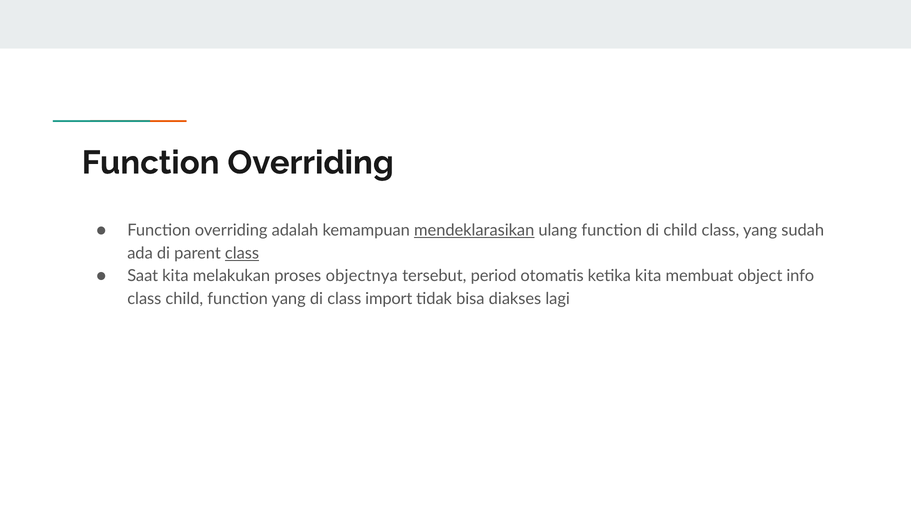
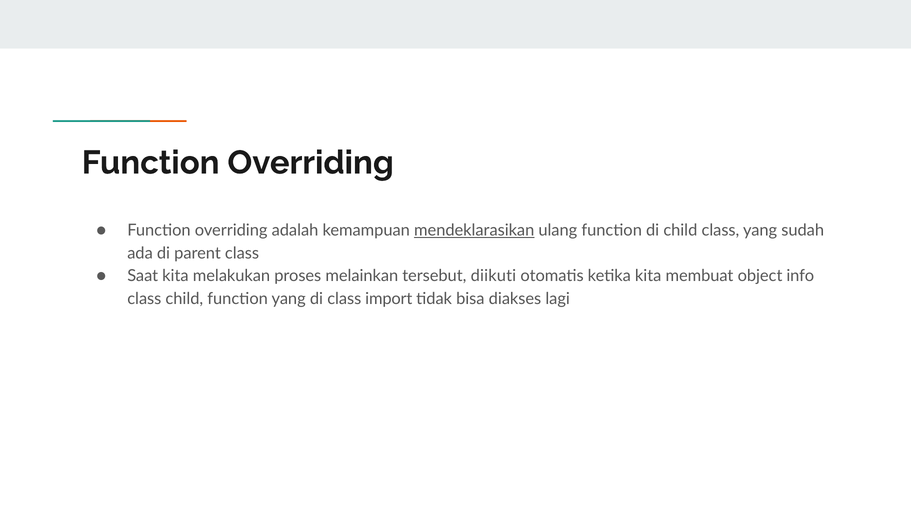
class underline: present -> none (242, 253)
objectnya: objectnya -> melainkan (362, 276)
period: period -> diikuti (493, 276)
